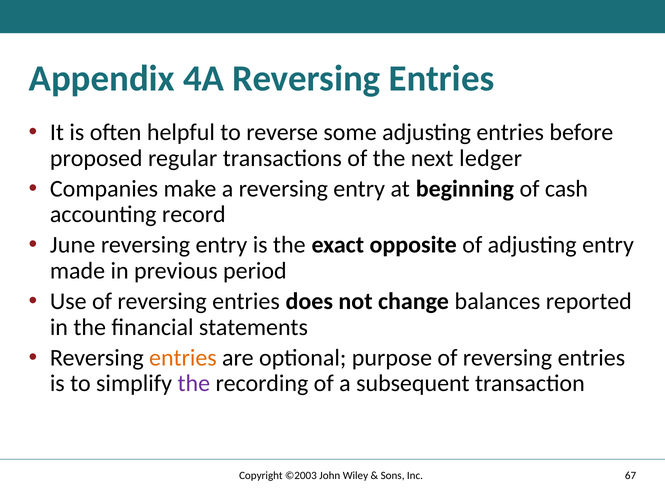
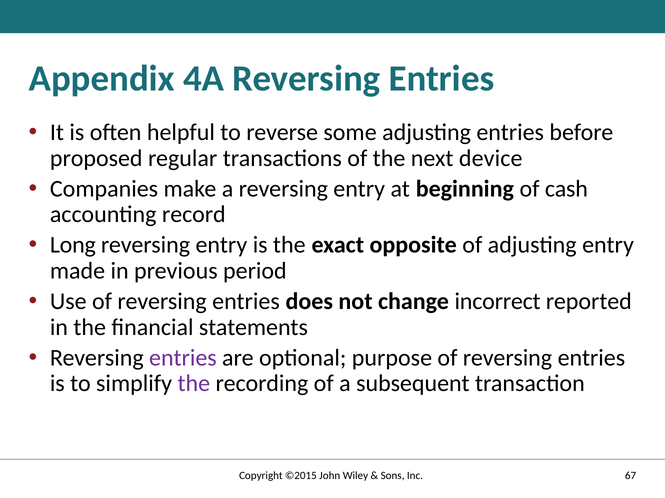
ledger: ledger -> device (491, 158)
June: June -> Long (73, 245)
balances: balances -> incorrect (498, 302)
entries colour: orange -> purple (183, 358)
©2003: ©2003 -> ©2015 (301, 476)
